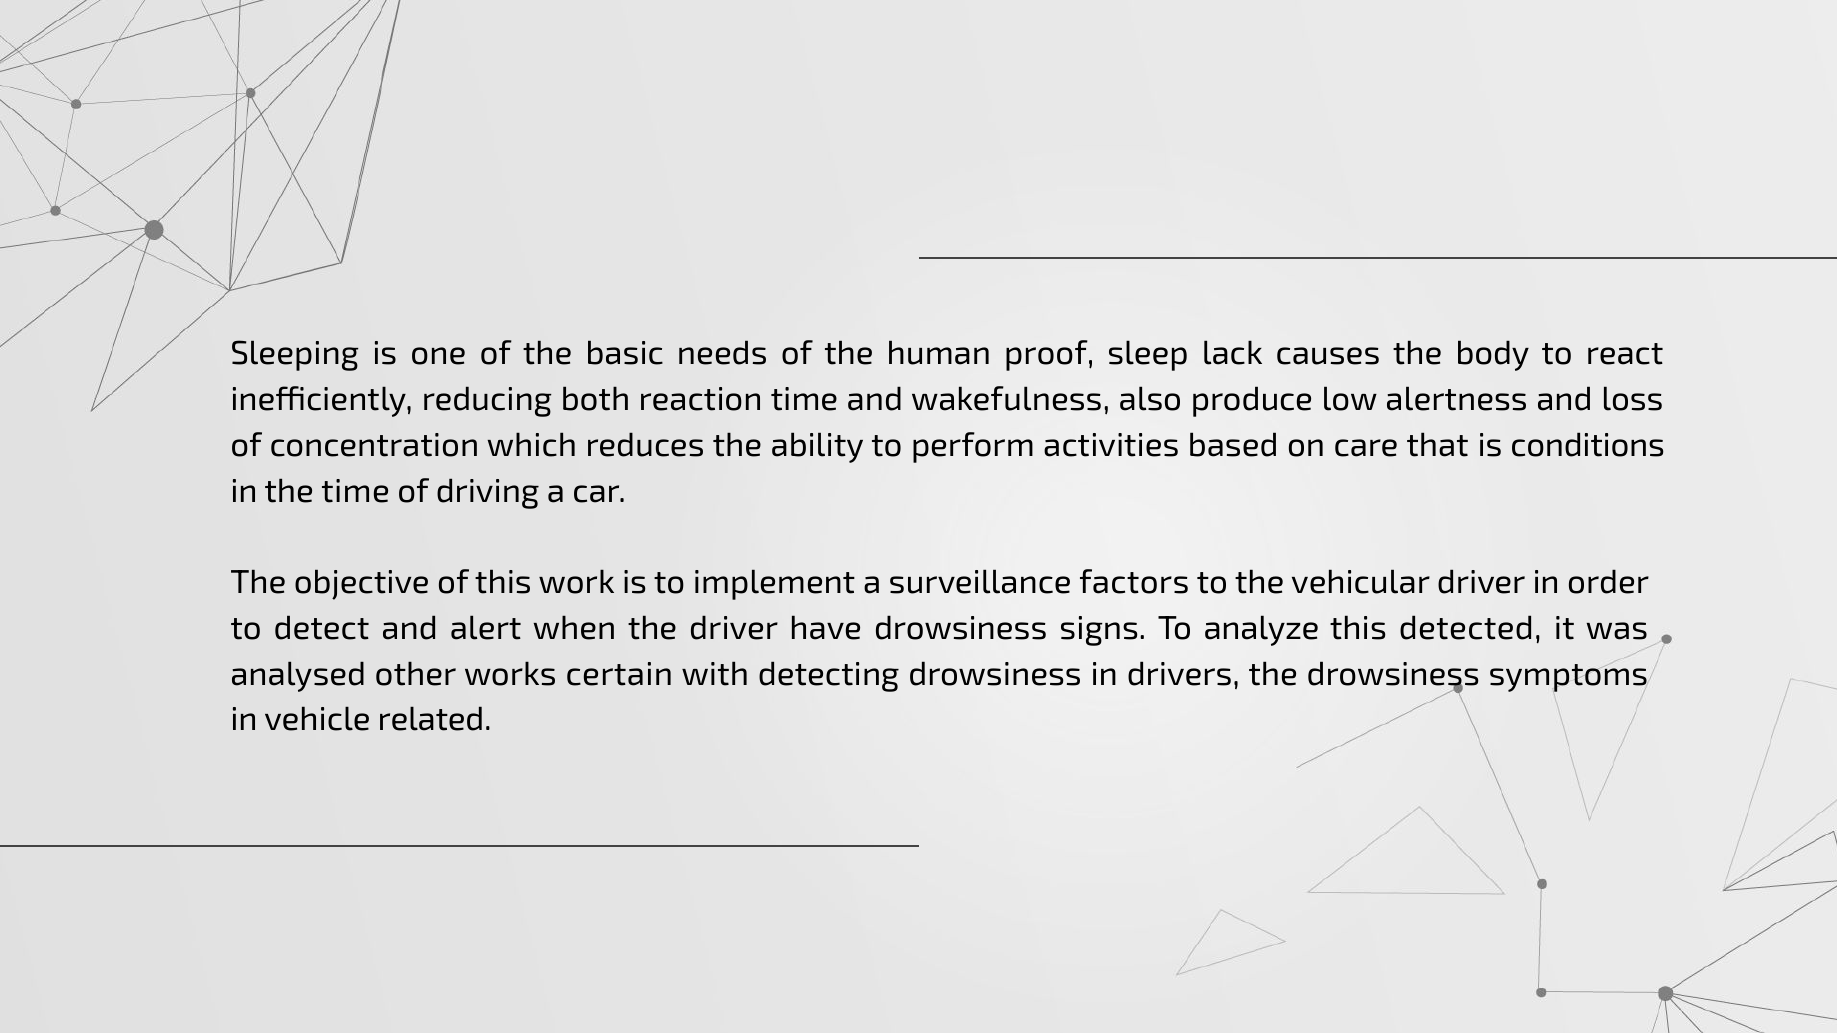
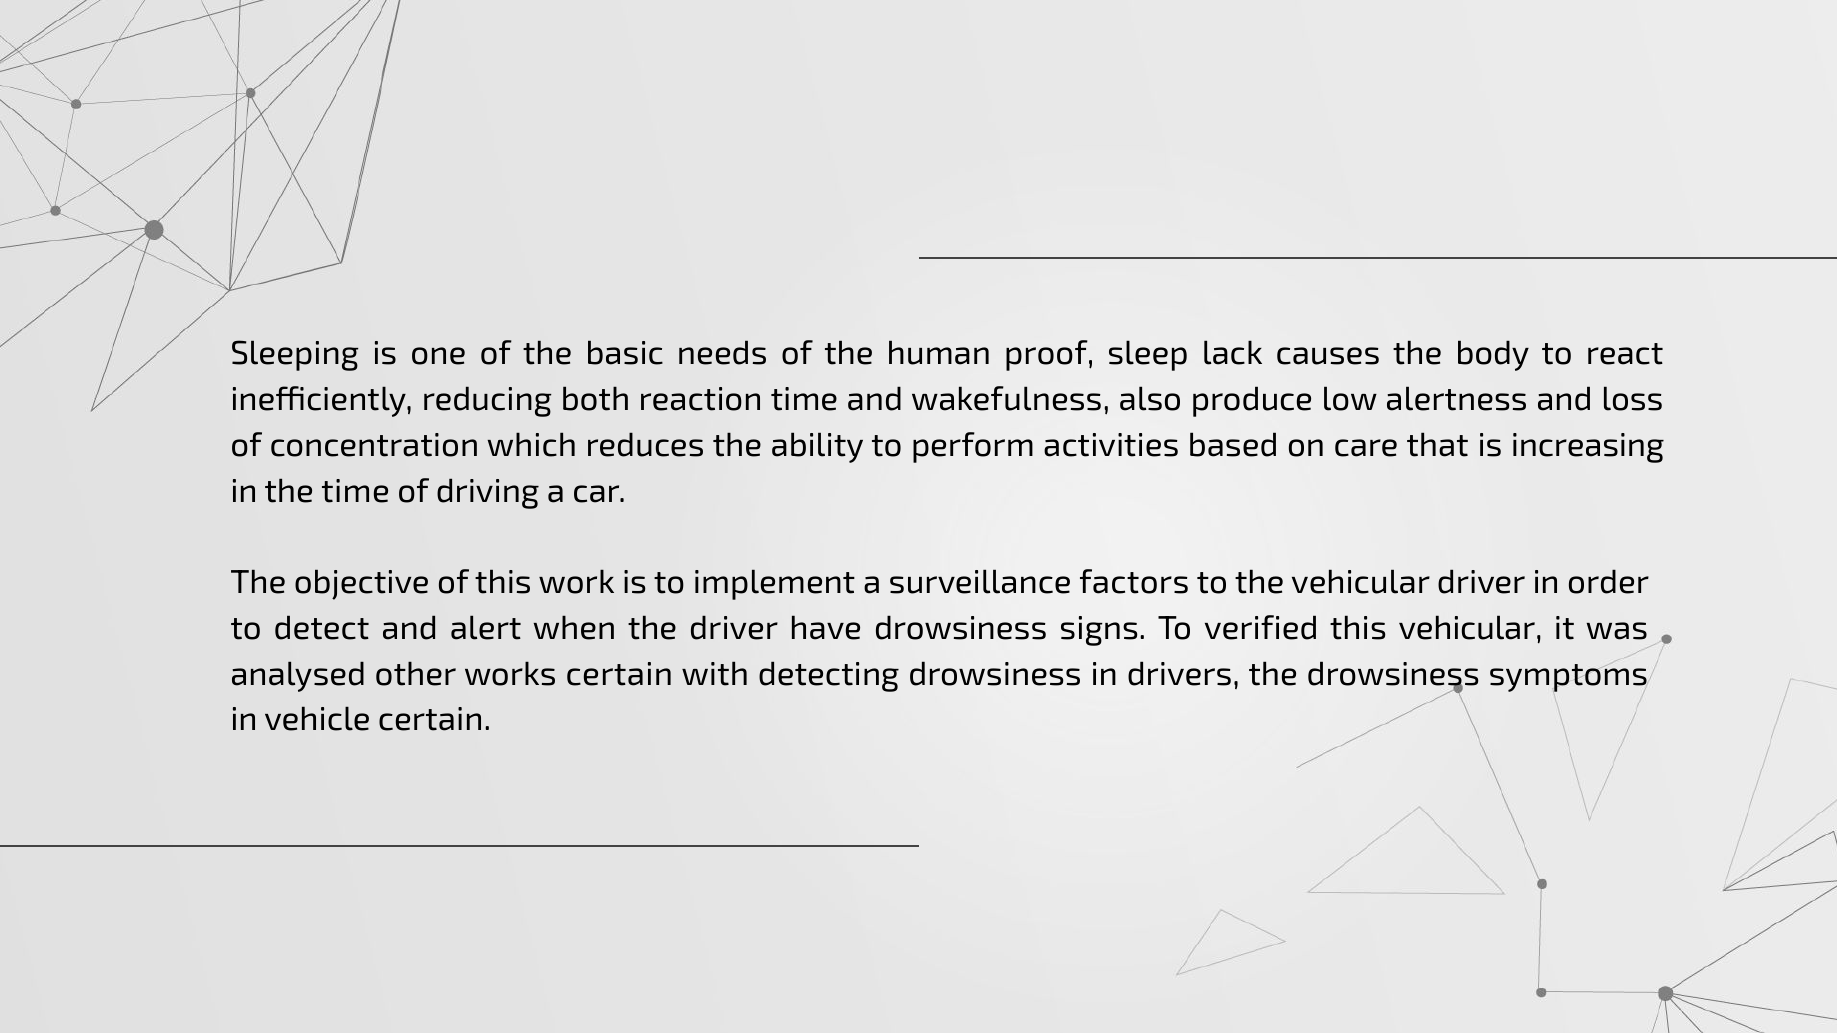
conditions: conditions -> increasing (1588, 445)
analyze: analyze -> verified (1261, 629)
this detected: detected -> vehicular (1471, 629)
vehicle related: related -> certain (435, 720)
